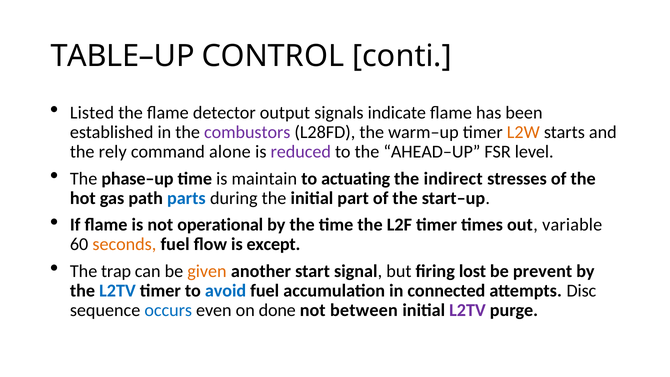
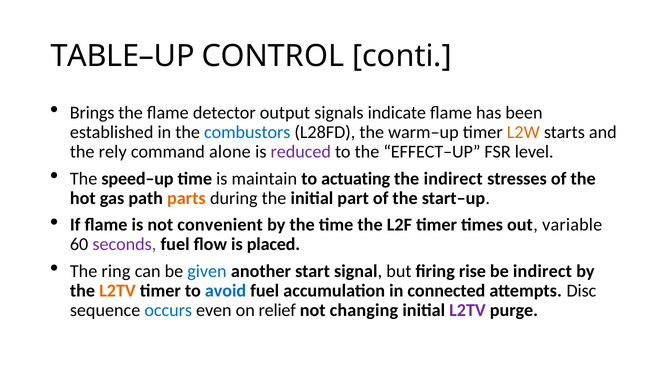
Listed: Listed -> Brings (92, 113)
combustors colour: purple -> blue (247, 132)
AHEAD–UP: AHEAD–UP -> EFFECT–UP (432, 152)
phase–up: phase–up -> speed–up (138, 178)
parts colour: blue -> orange (186, 198)
operational: operational -> convenient (220, 225)
seconds colour: orange -> purple (124, 244)
except: except -> placed (273, 244)
trap: trap -> ring (116, 271)
given colour: orange -> blue (207, 271)
lost: lost -> rise (472, 271)
be prevent: prevent -> indirect (542, 271)
L2TV colour: blue -> orange (117, 291)
done: done -> relief (277, 310)
between: between -> changing (364, 310)
